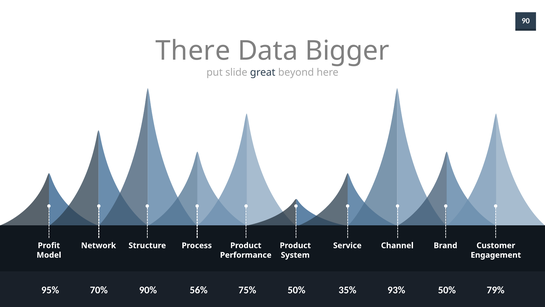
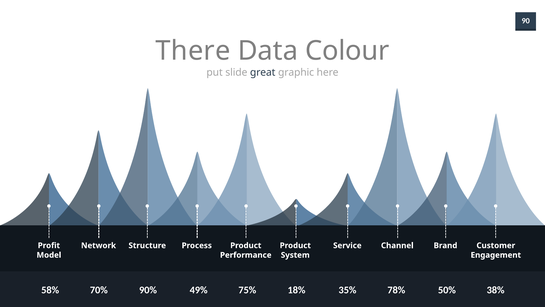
Bigger: Bigger -> Colour (347, 51)
beyond: beyond -> graphic (296, 72)
95%: 95% -> 58% (50, 290)
56%: 56% -> 49% (199, 290)
75% 50%: 50% -> 18% (297, 290)
93%: 93% -> 78% (396, 290)
79%: 79% -> 38% (496, 290)
